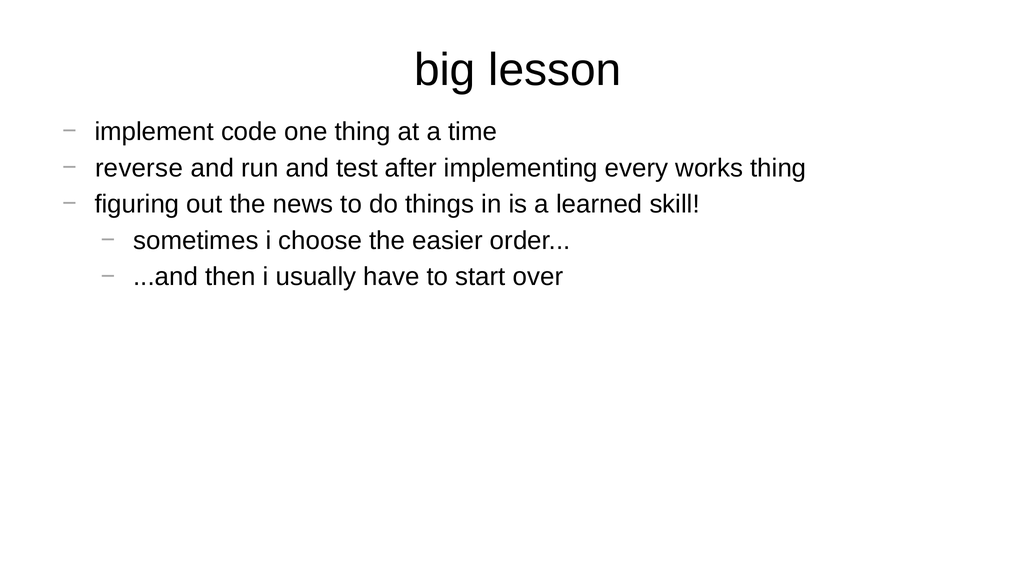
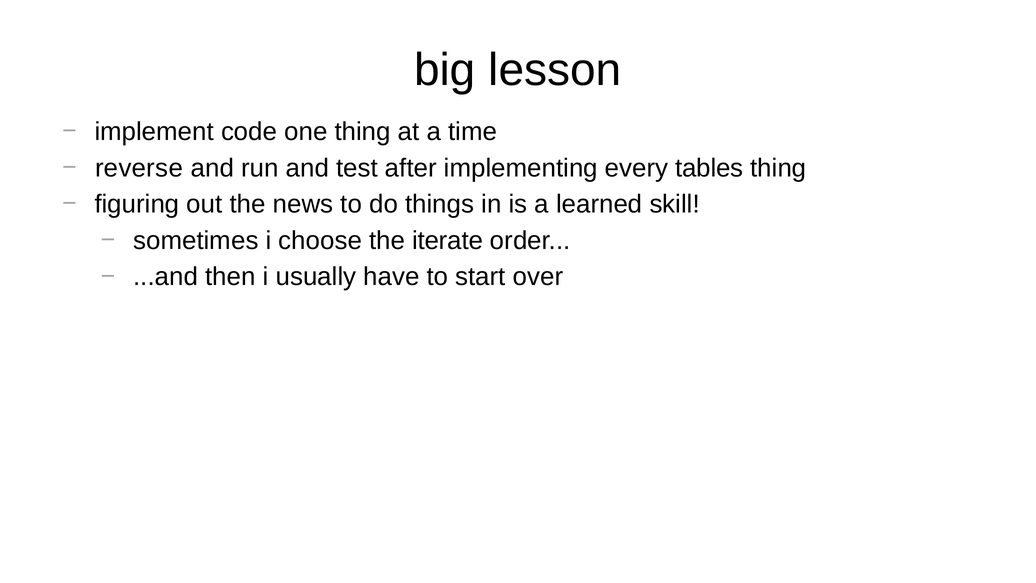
works: works -> tables (709, 168)
easier: easier -> iterate (448, 240)
